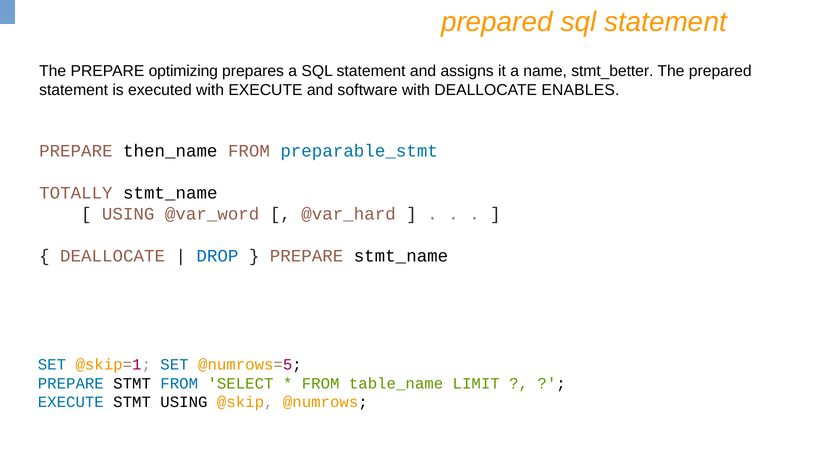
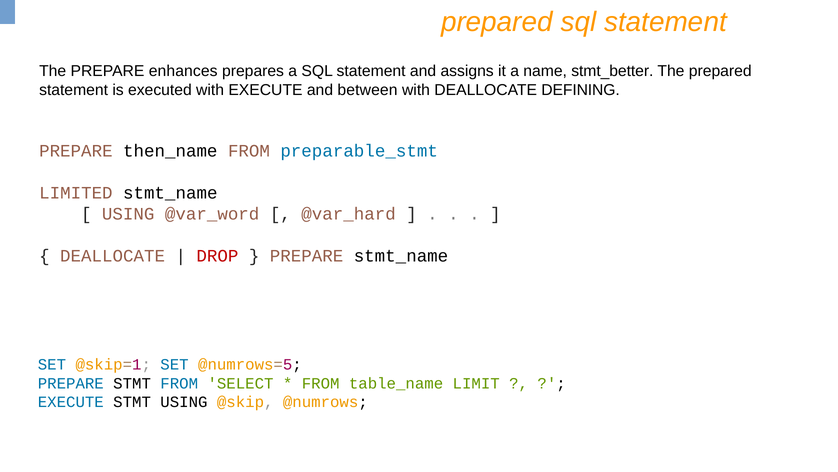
optimizing: optimizing -> enhances (183, 71)
software: software -> between (368, 90)
ENABLES: ENABLES -> DEFINING (581, 90)
TOTALLY: TOTALLY -> LIMITED (76, 193)
DROP colour: blue -> red (217, 256)
